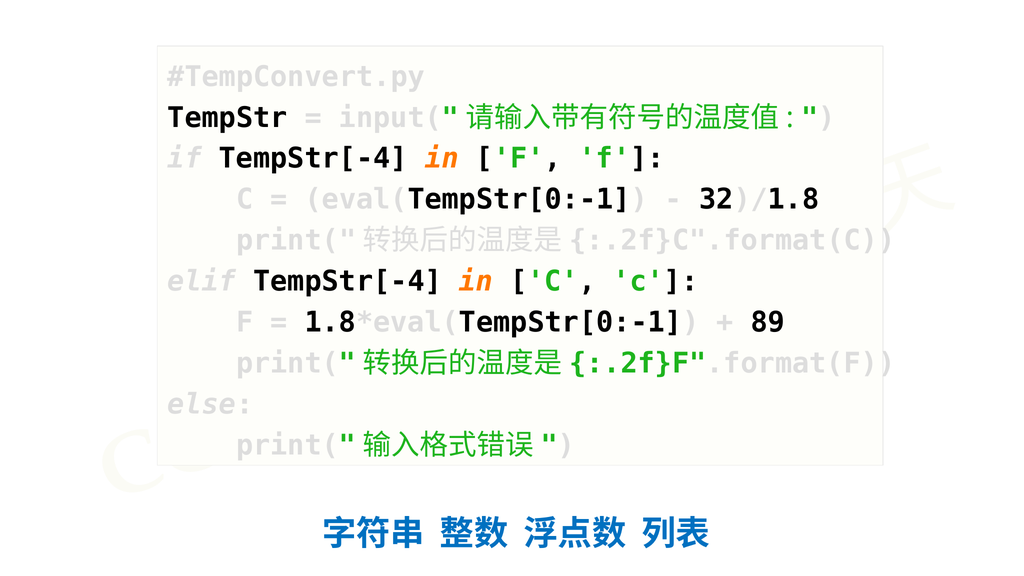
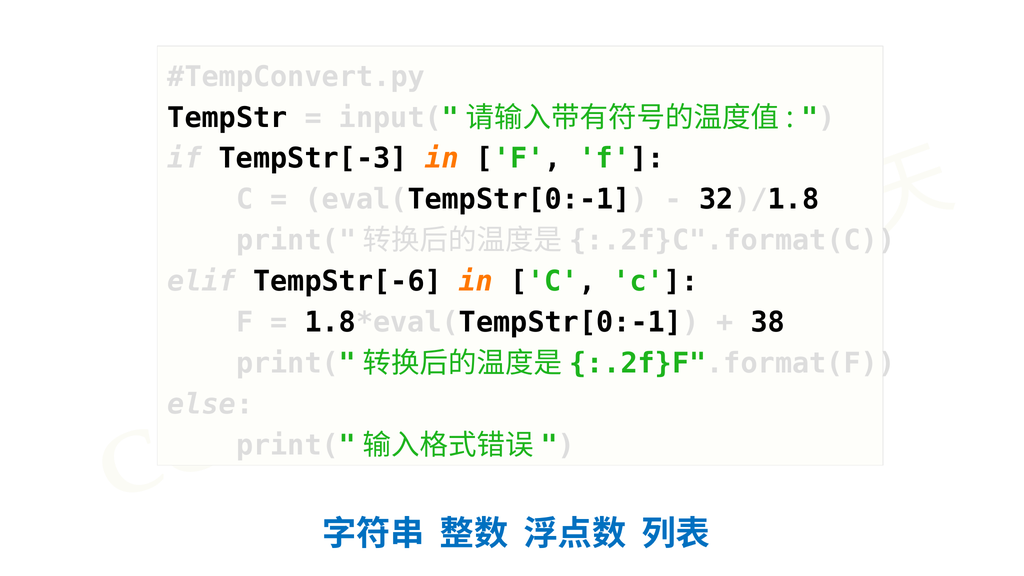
if TempStr[-4: TempStr[-4 -> TempStr[-3 (313, 159)
elif TempStr[-4: TempStr[-4 -> TempStr[-6 (347, 281)
89: 89 -> 38 (768, 322)
